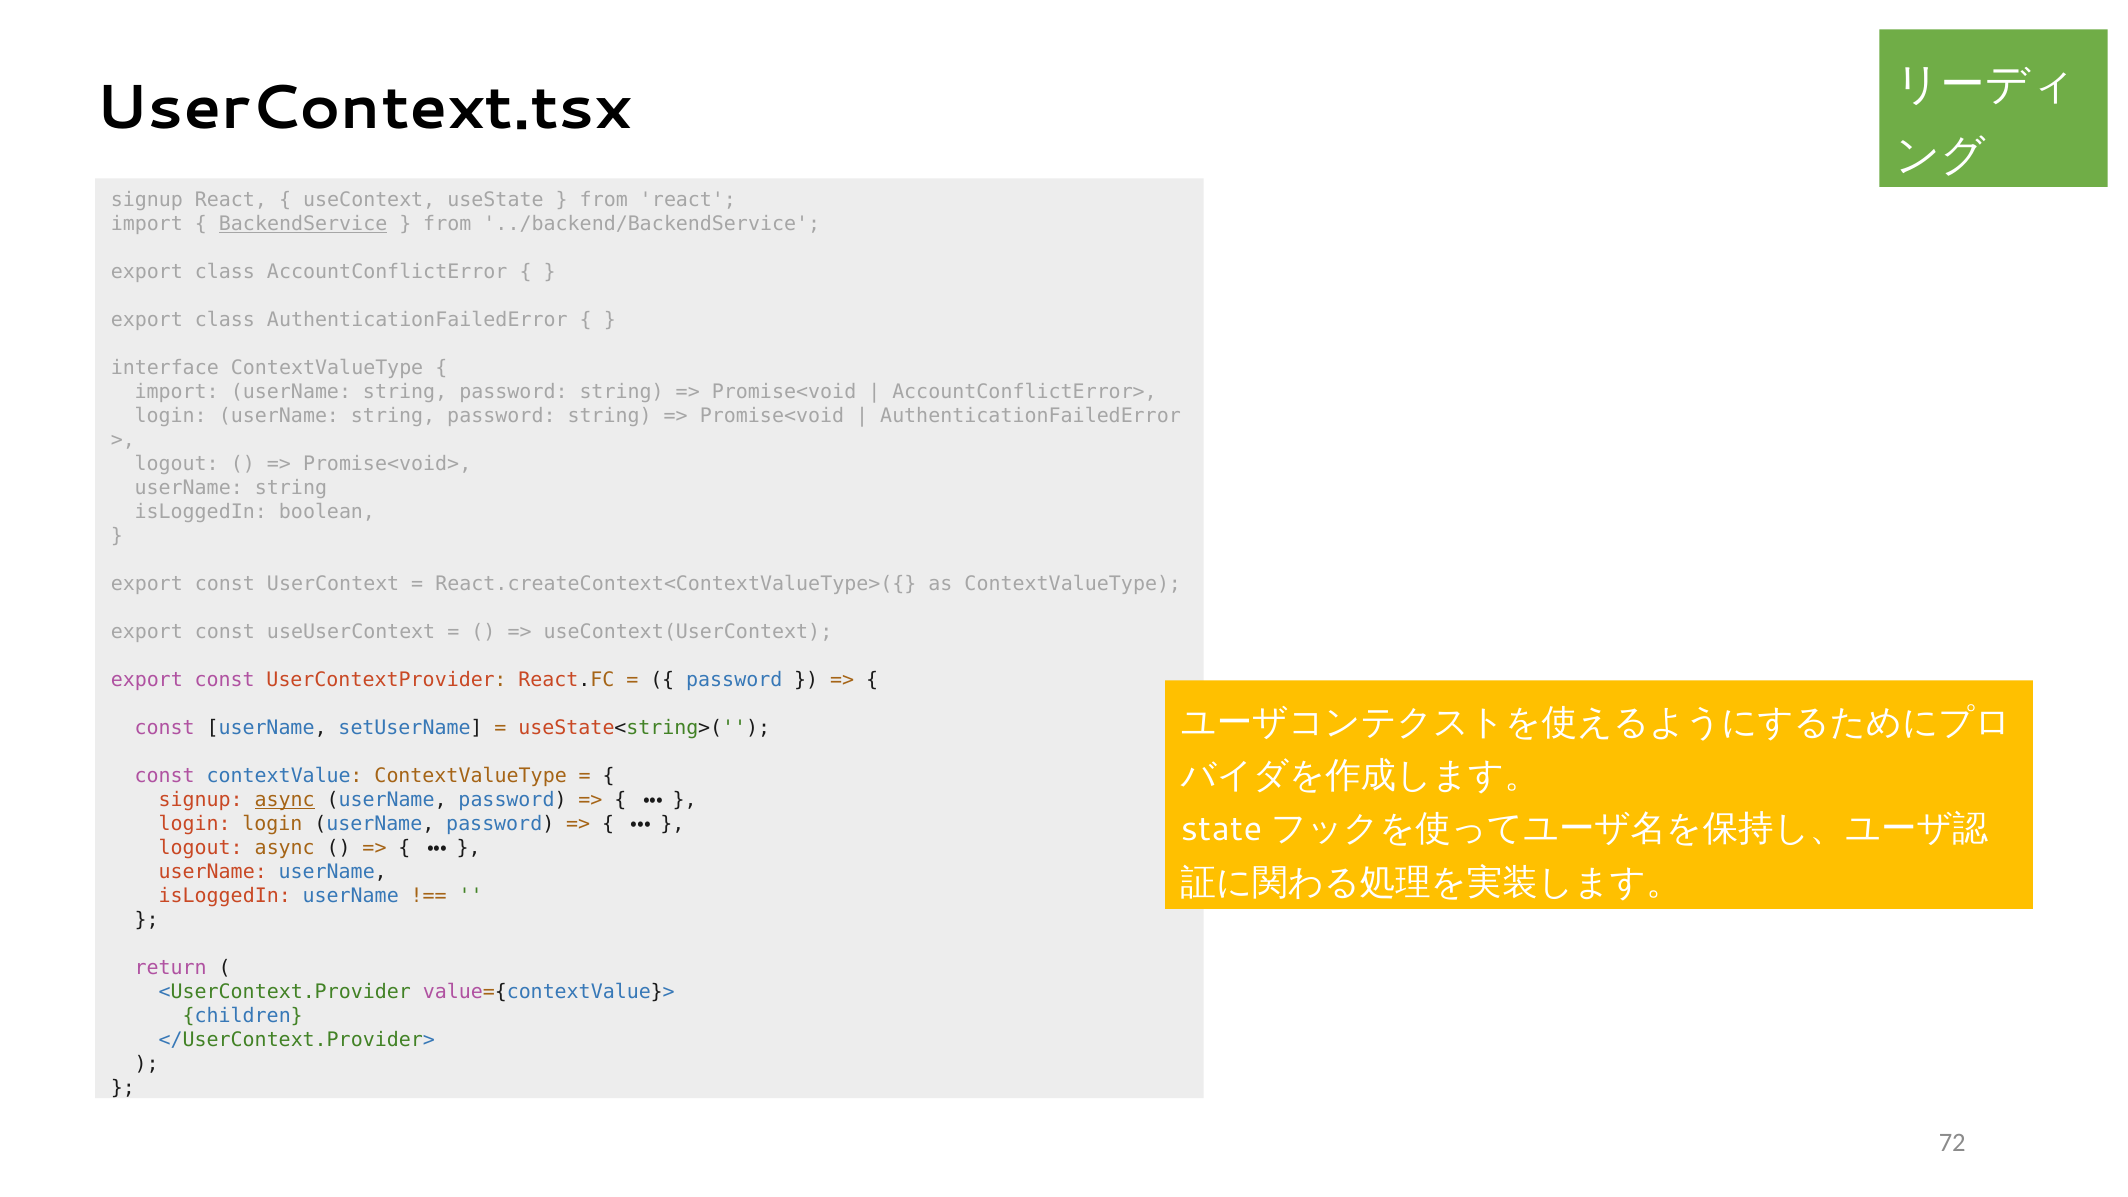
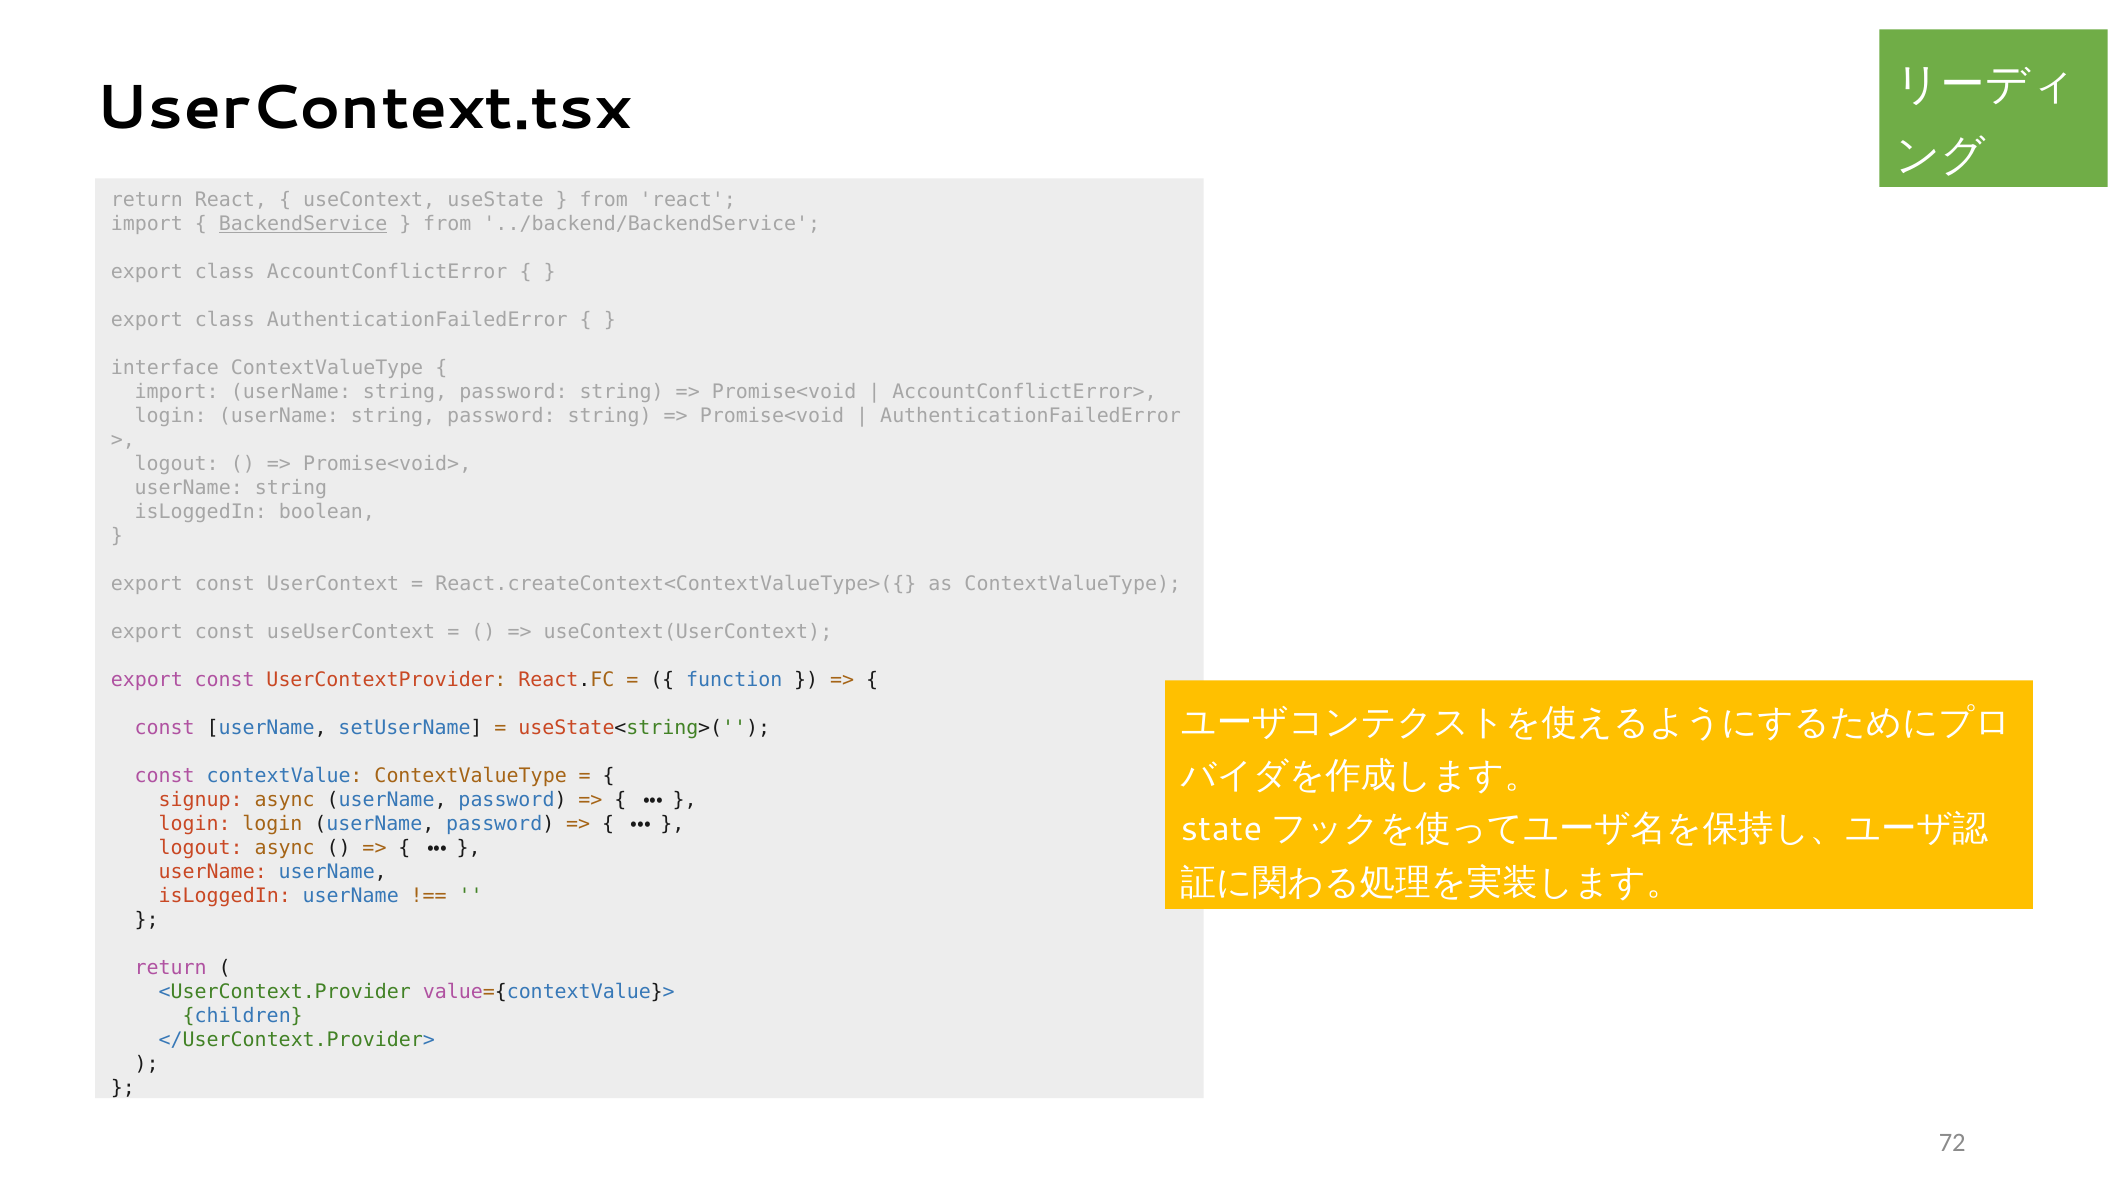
signup: signup -> return (147, 200)
password: password -> function (734, 680)
async underline: present -> none (285, 800)
